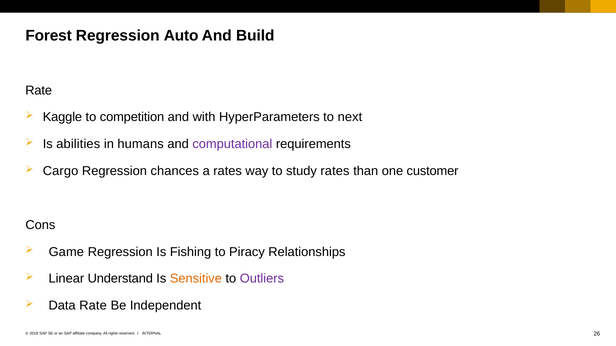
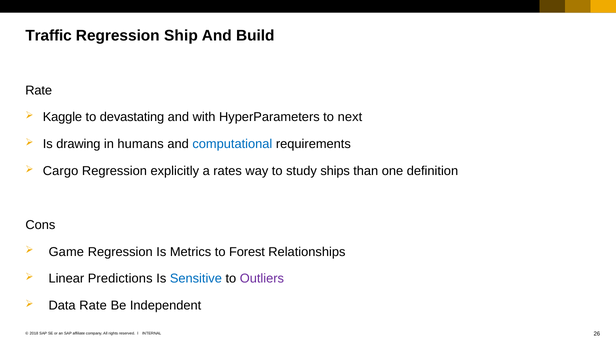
Forest: Forest -> Traffic (49, 36)
Auto: Auto -> Ship (181, 36)
competition: competition -> devastating (132, 117)
abilities: abilities -> drawing (78, 144)
computational colour: purple -> blue (232, 144)
chances: chances -> explicitly (175, 171)
study rates: rates -> ships (335, 171)
customer: customer -> definition (432, 171)
Fishing: Fishing -> Metrics (191, 252)
Piracy: Piracy -> Forest (247, 252)
Understand: Understand -> Predictions (120, 279)
Sensitive colour: orange -> blue (196, 279)
